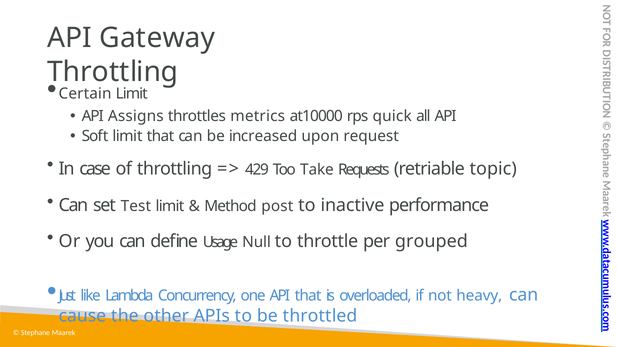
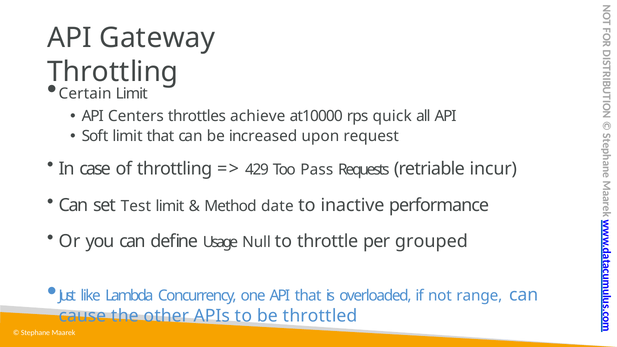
Assigns: Assigns -> Centers (136, 116)
metrics: metrics -> achieve (258, 116)
Take: Take -> Pass (317, 170)
topic: topic -> incur (493, 169)
post: post -> date (277, 206)
heavy: heavy -> range (479, 296)
